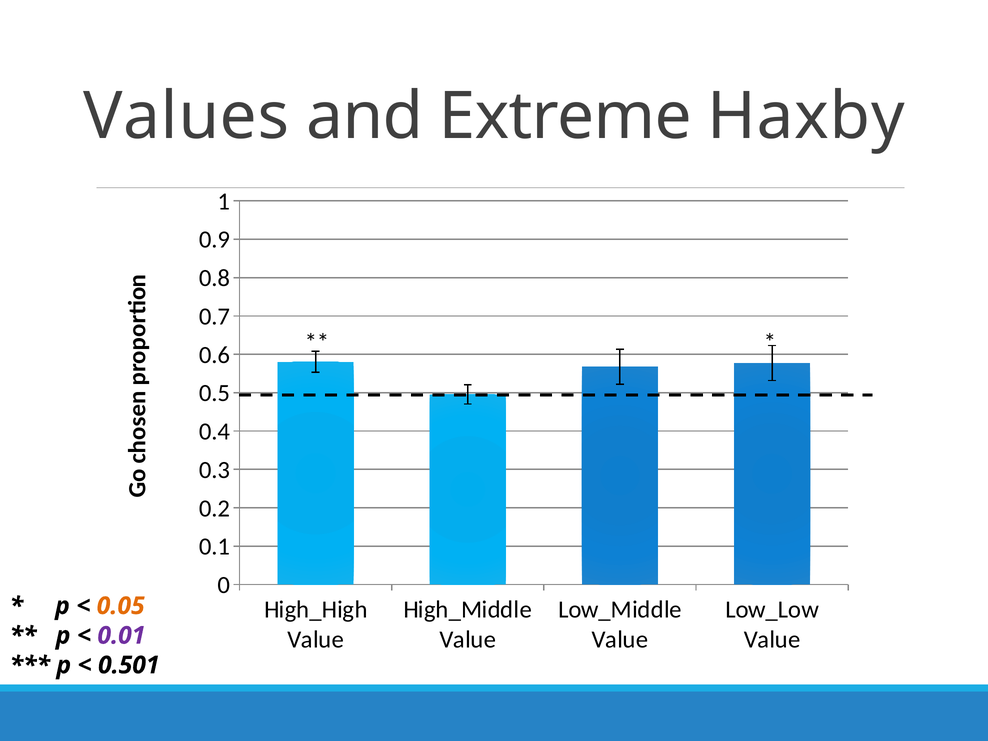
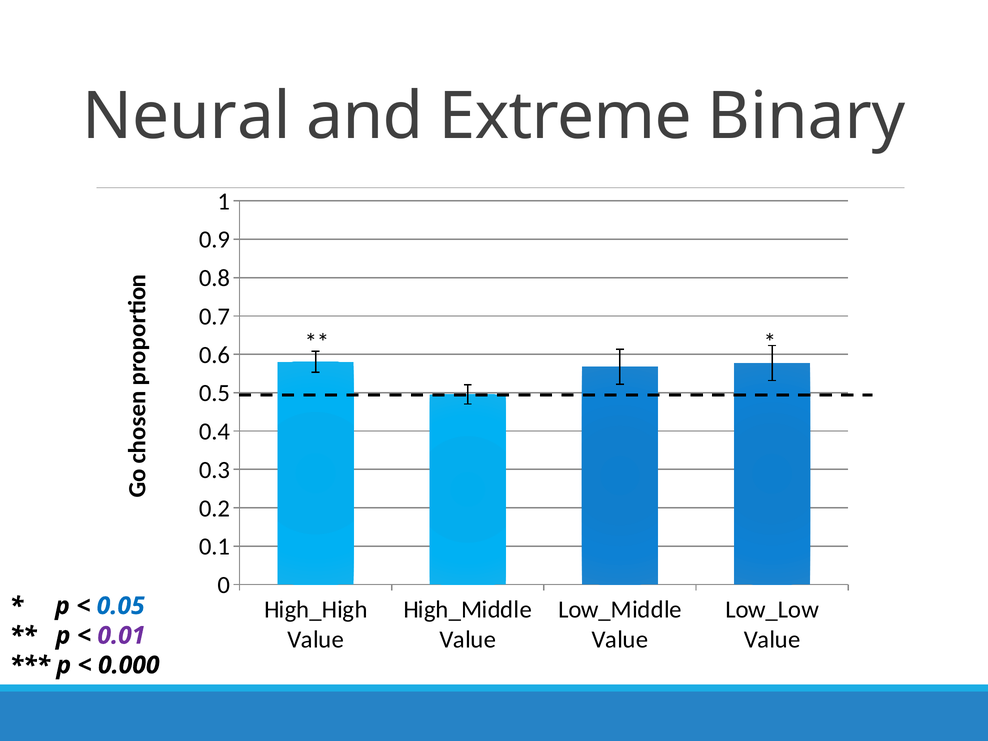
Values: Values -> Neural (187, 116)
Haxby: Haxby -> Binary (806, 116)
0.05 colour: orange -> blue (121, 606)
0.501: 0.501 -> 0.000 (129, 665)
